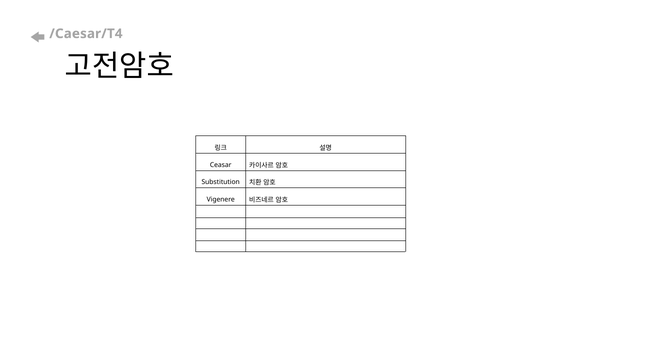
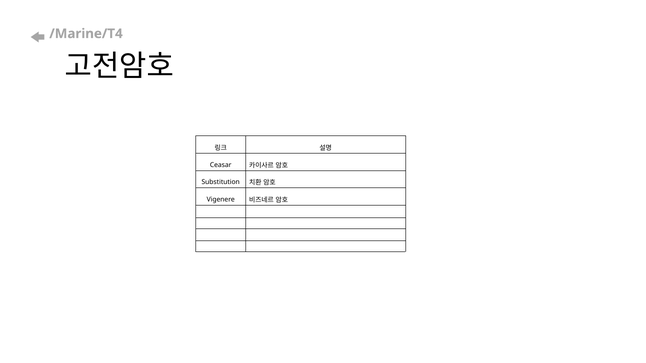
/Caesar/T4: /Caesar/T4 -> /Marine/T4 (86, 34)
